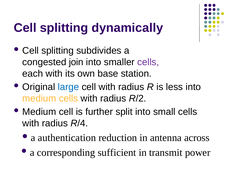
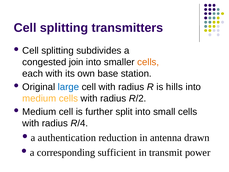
dynamically: dynamically -> transmitters (127, 28)
cells colour: purple -> orange (148, 62)
less: less -> hills (174, 87)
across: across -> drawn (197, 138)
